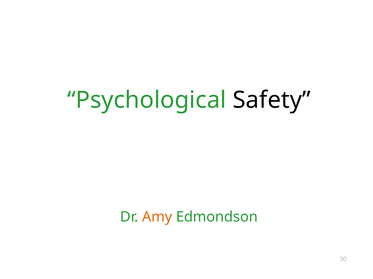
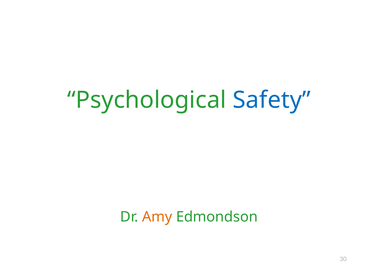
Safety colour: black -> blue (272, 100)
